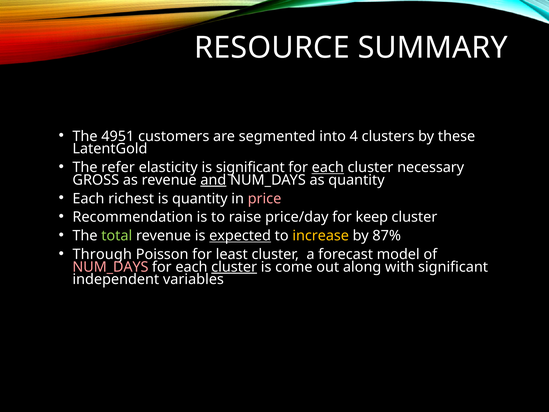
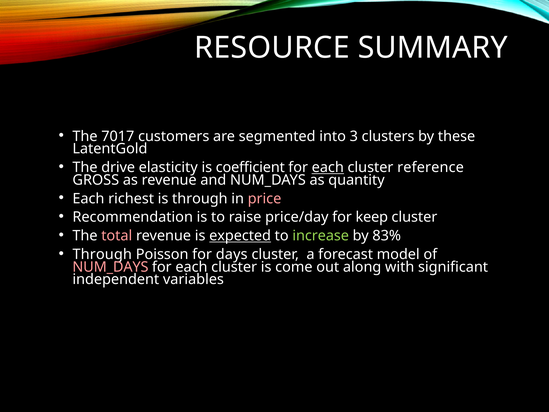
4951: 4951 -> 7017 (118, 136)
4: 4 -> 3 (354, 136)
refer: refer -> drive (118, 167)
is significant: significant -> coefficient (250, 167)
necessary: necessary -> reference (431, 167)
and underline: present -> none (213, 180)
is quantity: quantity -> through (200, 198)
total colour: light green -> pink (117, 236)
increase colour: yellow -> light green (321, 236)
87%: 87% -> 83% (387, 236)
least: least -> days (232, 254)
cluster underline: present -> none (234, 267)
